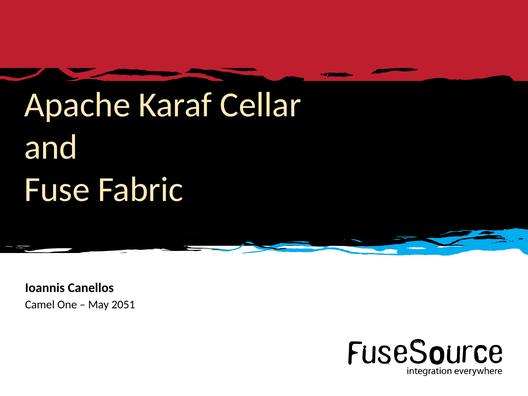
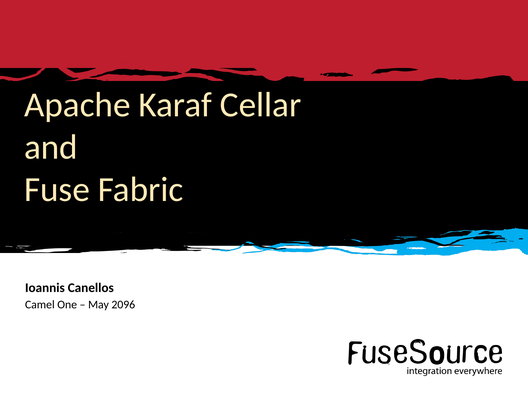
2051: 2051 -> 2096 (123, 305)
